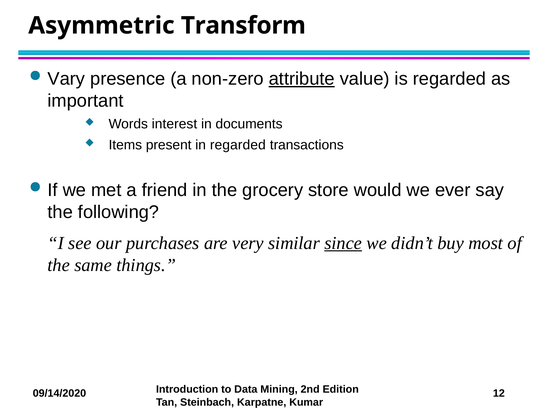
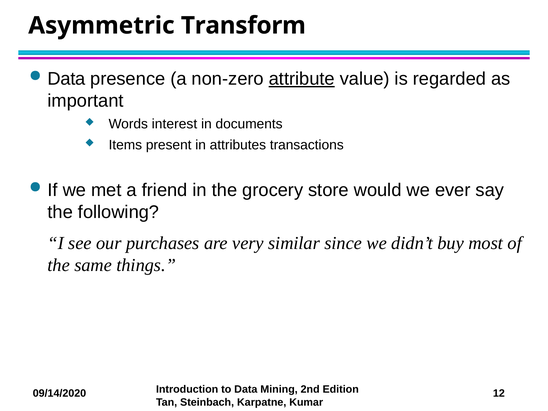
Vary: Vary -> Data (66, 79)
in regarded: regarded -> attributes (238, 145)
since underline: present -> none (343, 243)
